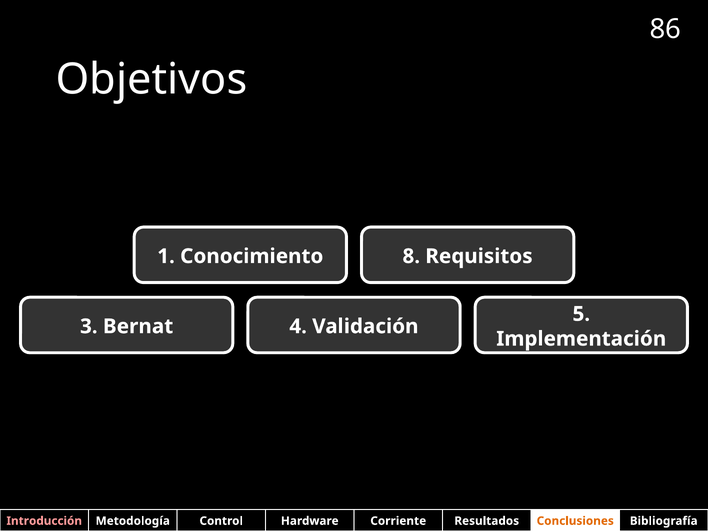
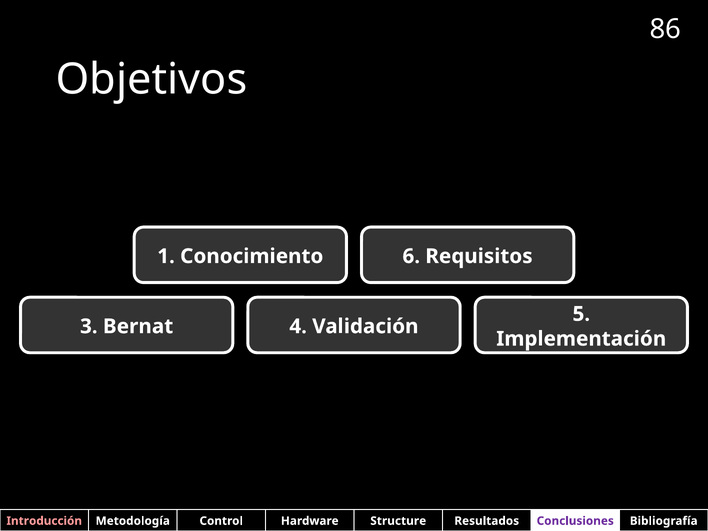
8: 8 -> 6 (411, 256)
Corriente: Corriente -> Structure (398, 521)
Conclusiones colour: orange -> purple (575, 521)
